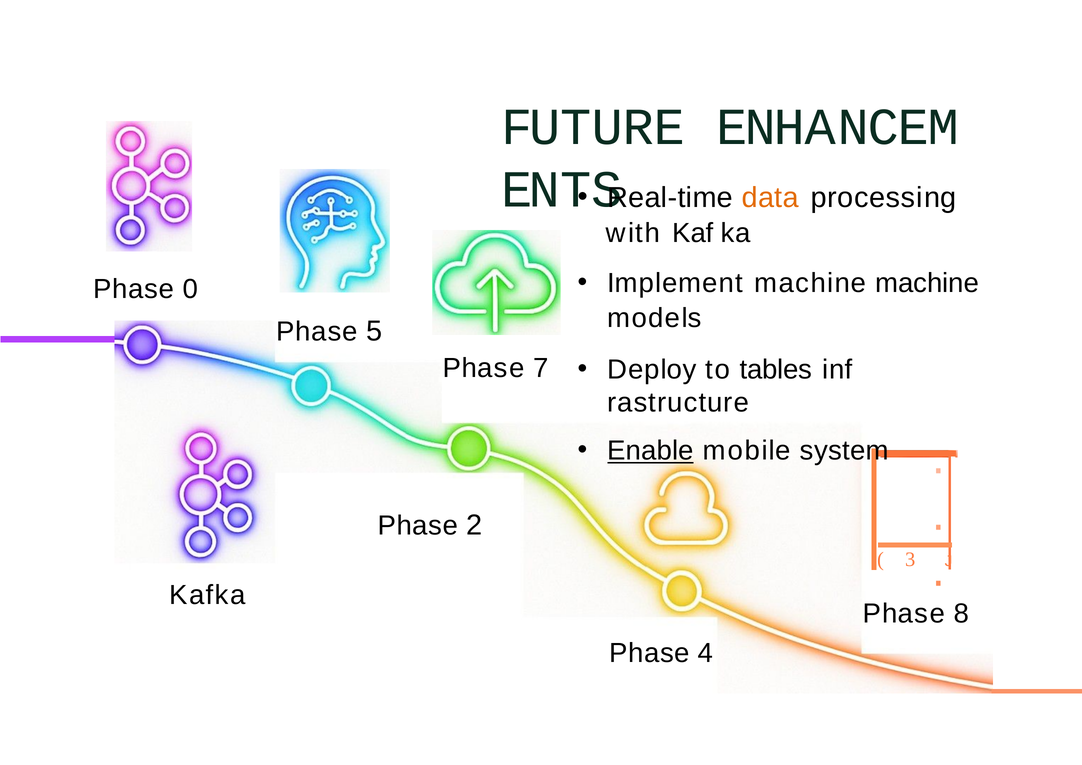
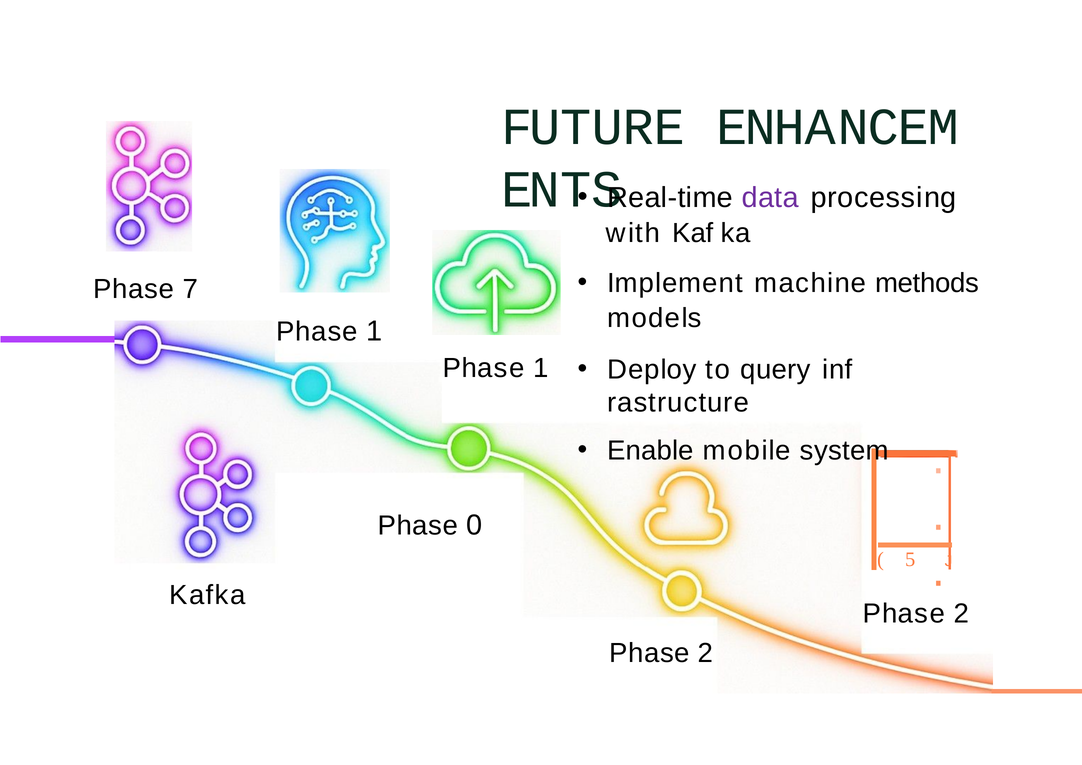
data colour: orange -> purple (770, 198)
machine machine: machine -> methods (927, 283)
0: 0 -> 7 (190, 289)
5: 5 -> 1 (374, 331)
7: 7 -> 1 (541, 368)
tables: tables -> query (776, 370)
Enable underline: present -> none (650, 451)
2: 2 -> 0 (474, 525)
3: 3 -> 5 (910, 560)
8: 8 -> 2 (962, 614)
4: 4 -> 2 (706, 653)
